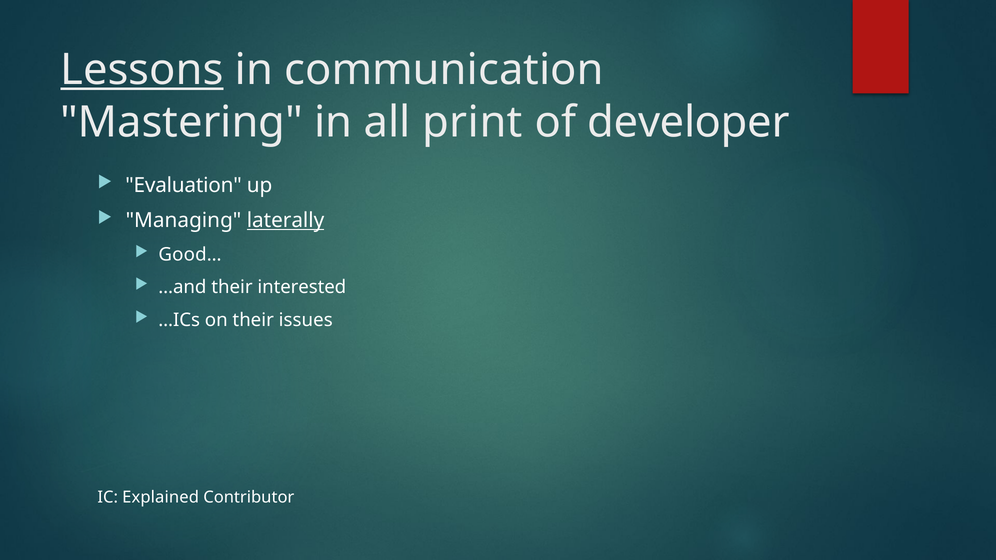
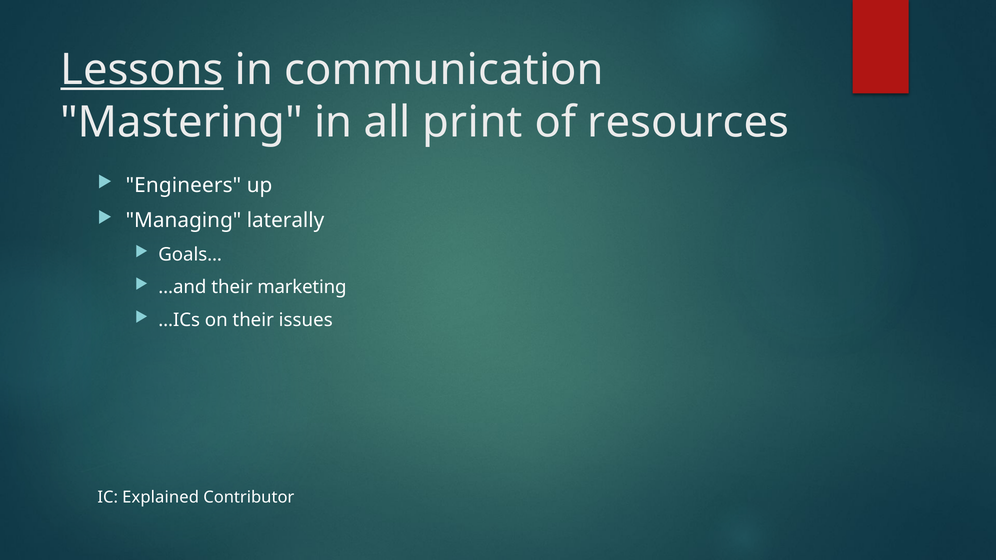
developer: developer -> resources (688, 122)
Evaluation: Evaluation -> Engineers (183, 185)
laterally underline: present -> none (285, 221)
Good…: Good… -> Goals… (190, 255)
interested: interested -> marketing (302, 287)
